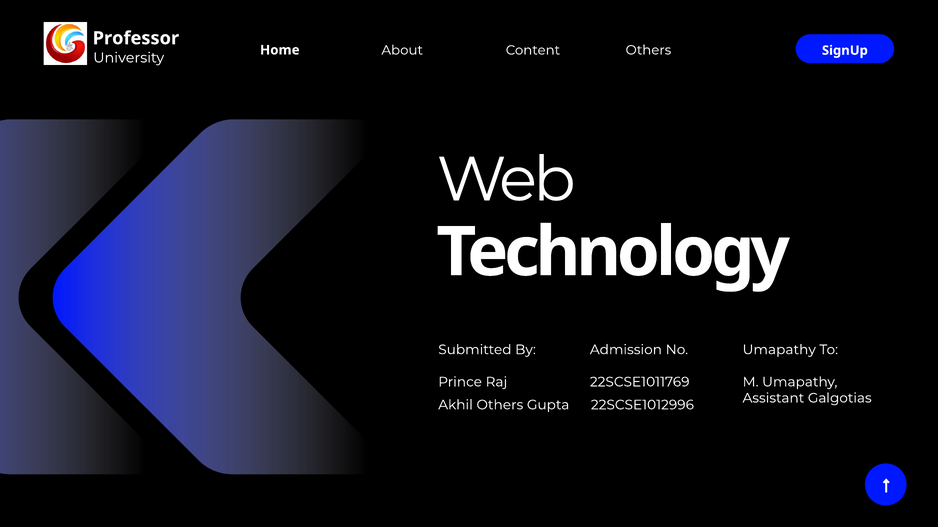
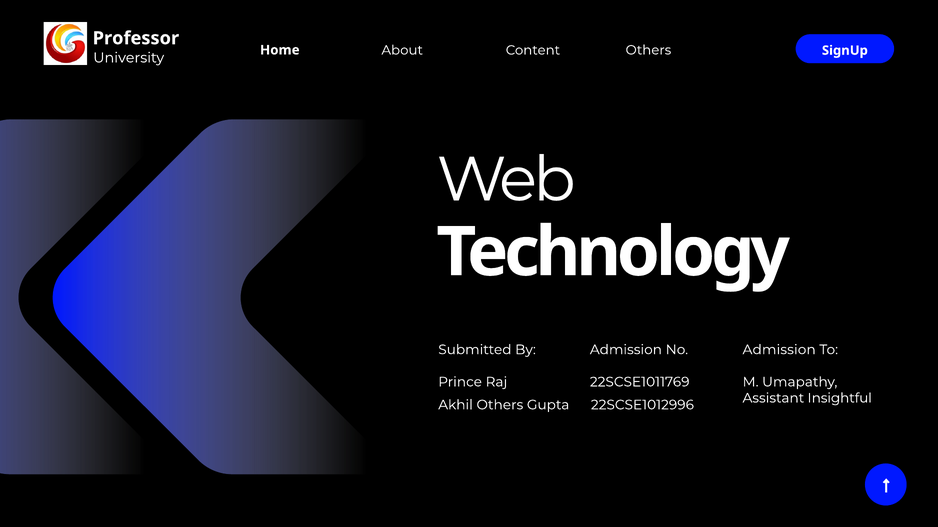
Umapathy: Umapathy -> Admission (779, 350)
Galgotias: Galgotias -> Insightful (840, 398)
